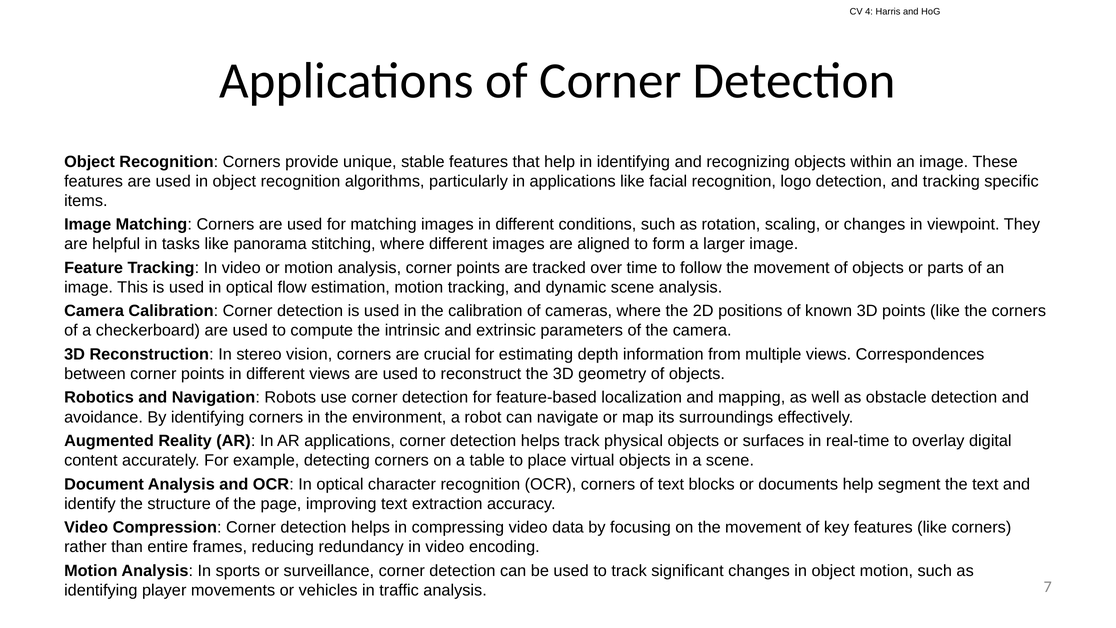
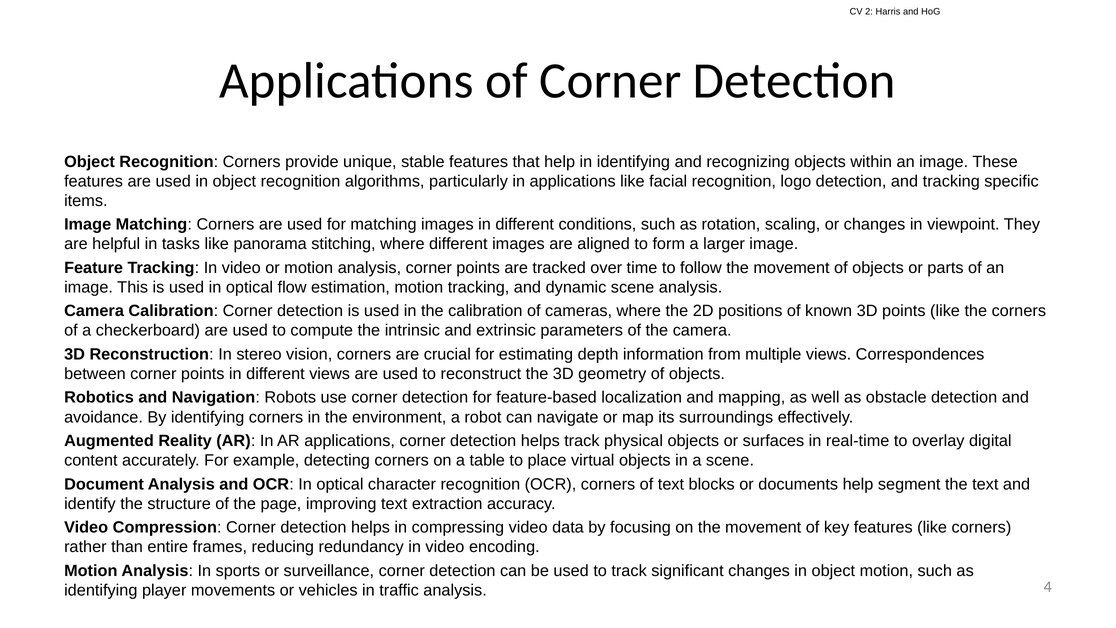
4: 4 -> 2 (869, 12)
7: 7 -> 4 (1048, 587)
